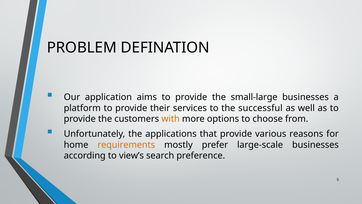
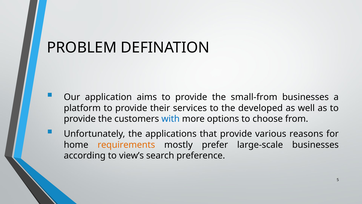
small-large: small-large -> small-from (254, 97)
successful: successful -> developed (260, 108)
with colour: orange -> blue (171, 119)
